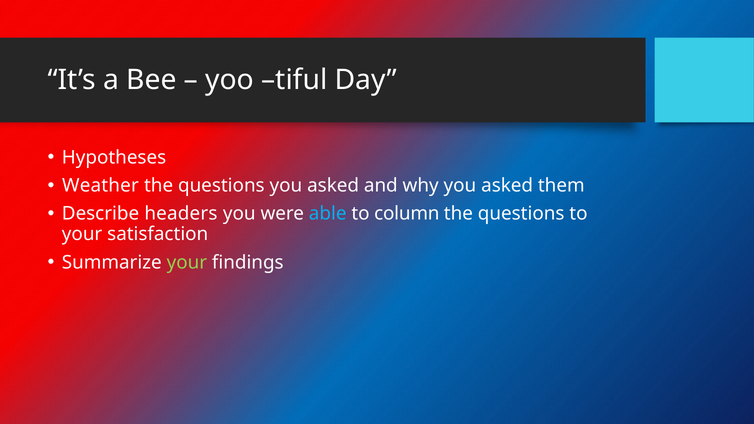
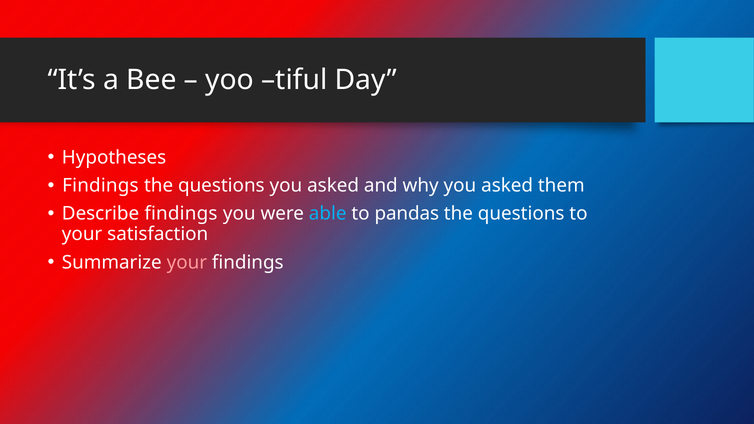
Weather: Weather -> Findings (100, 186)
Describe headers: headers -> findings (181, 214)
column: column -> pandas (407, 214)
your colour: light green -> pink (187, 262)
